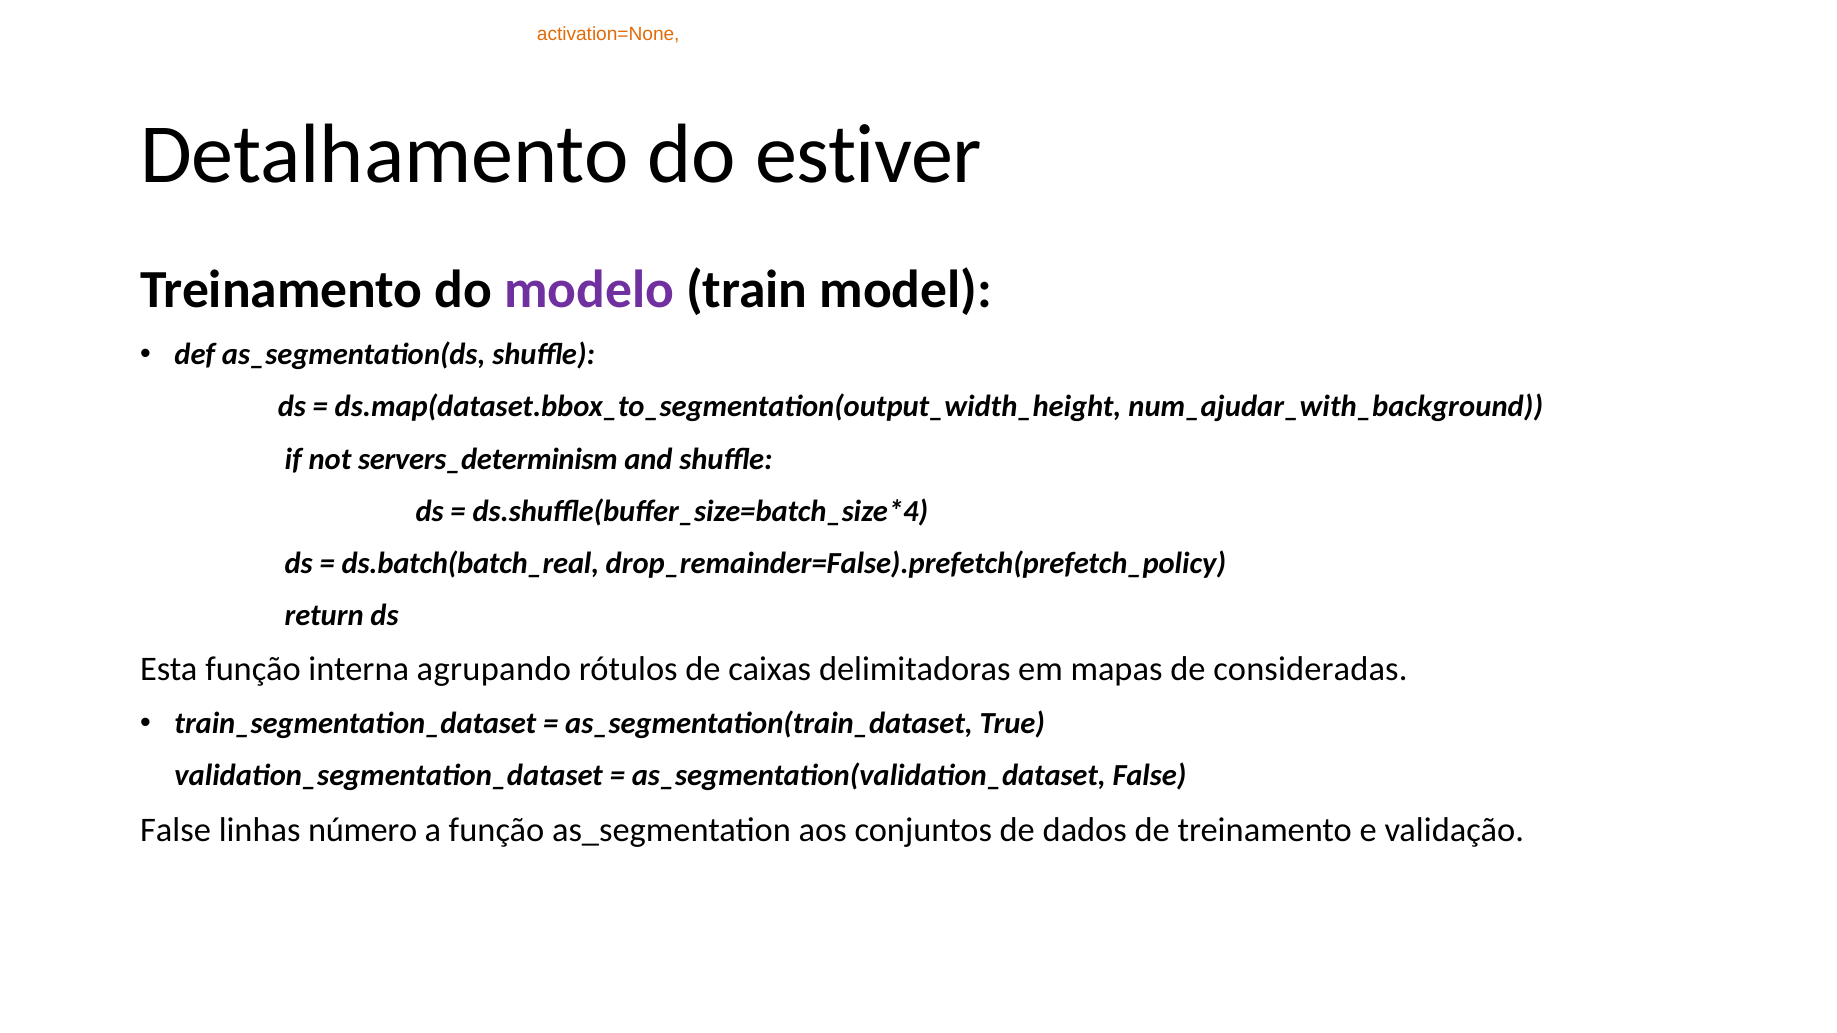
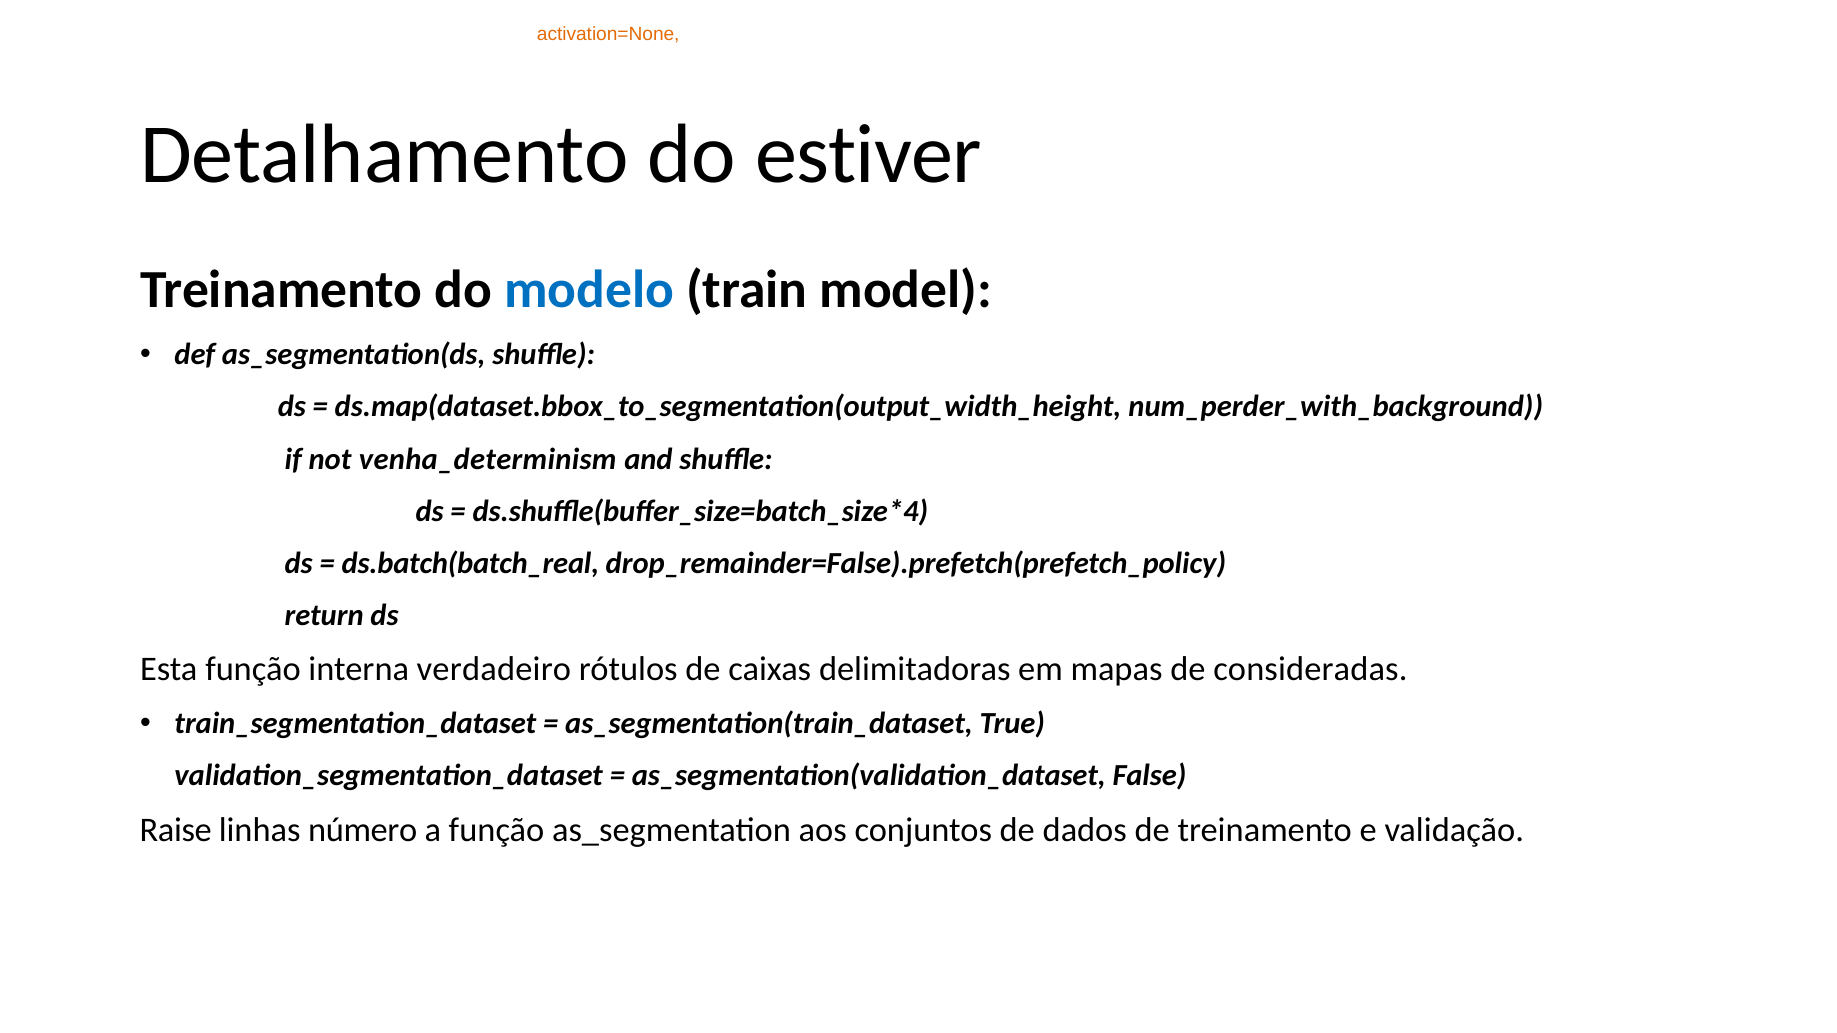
modelo colour: purple -> blue (589, 290)
num_ajudar_with_background: num_ajudar_with_background -> num_perder_with_background (1336, 407)
servers_determinism: servers_determinism -> venha_determinism (488, 459)
agrupando: agrupando -> verdadeiro (494, 670)
False: False -> Raise (176, 830)
